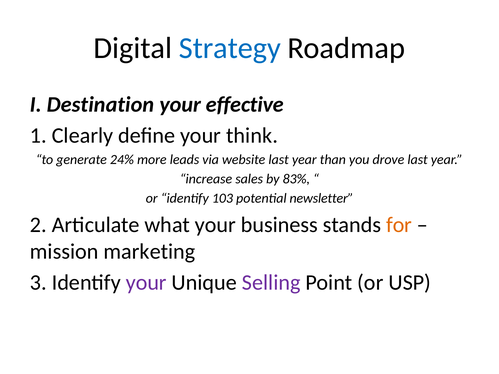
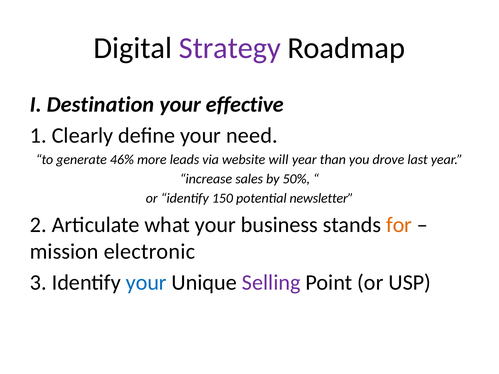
Strategy colour: blue -> purple (230, 48)
think: think -> need (252, 136)
24%: 24% -> 46% (122, 160)
website last: last -> will (279, 160)
83%: 83% -> 50% (296, 179)
103: 103 -> 150 (222, 198)
marketing: marketing -> electronic (149, 252)
your colour: purple -> blue (146, 283)
